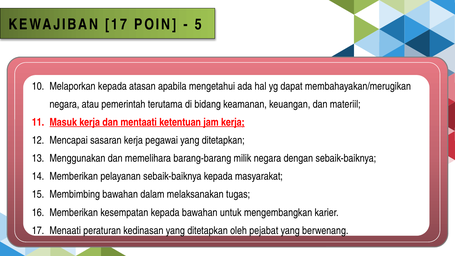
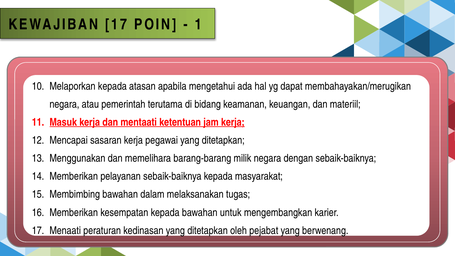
5: 5 -> 1 (198, 24)
